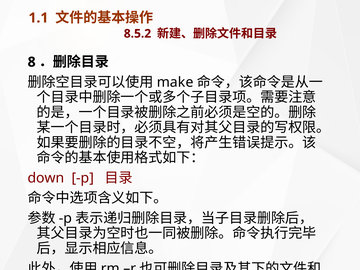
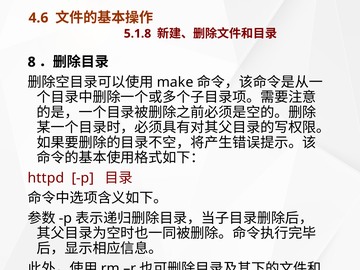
1.1: 1.1 -> 4.6 (38, 18)
8.5.2: 8.5.2 -> 5.1.8 (137, 34)
down: down -> httpd (46, 178)
